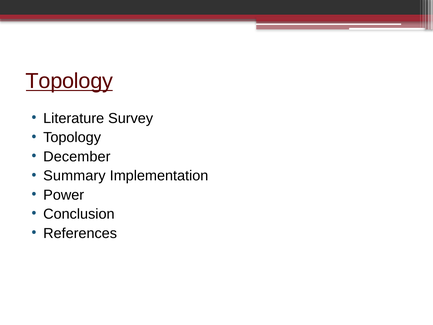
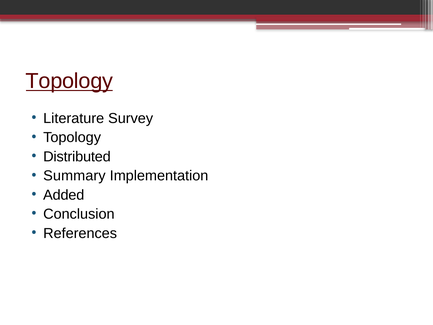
December: December -> Distributed (77, 157)
Power: Power -> Added (64, 195)
